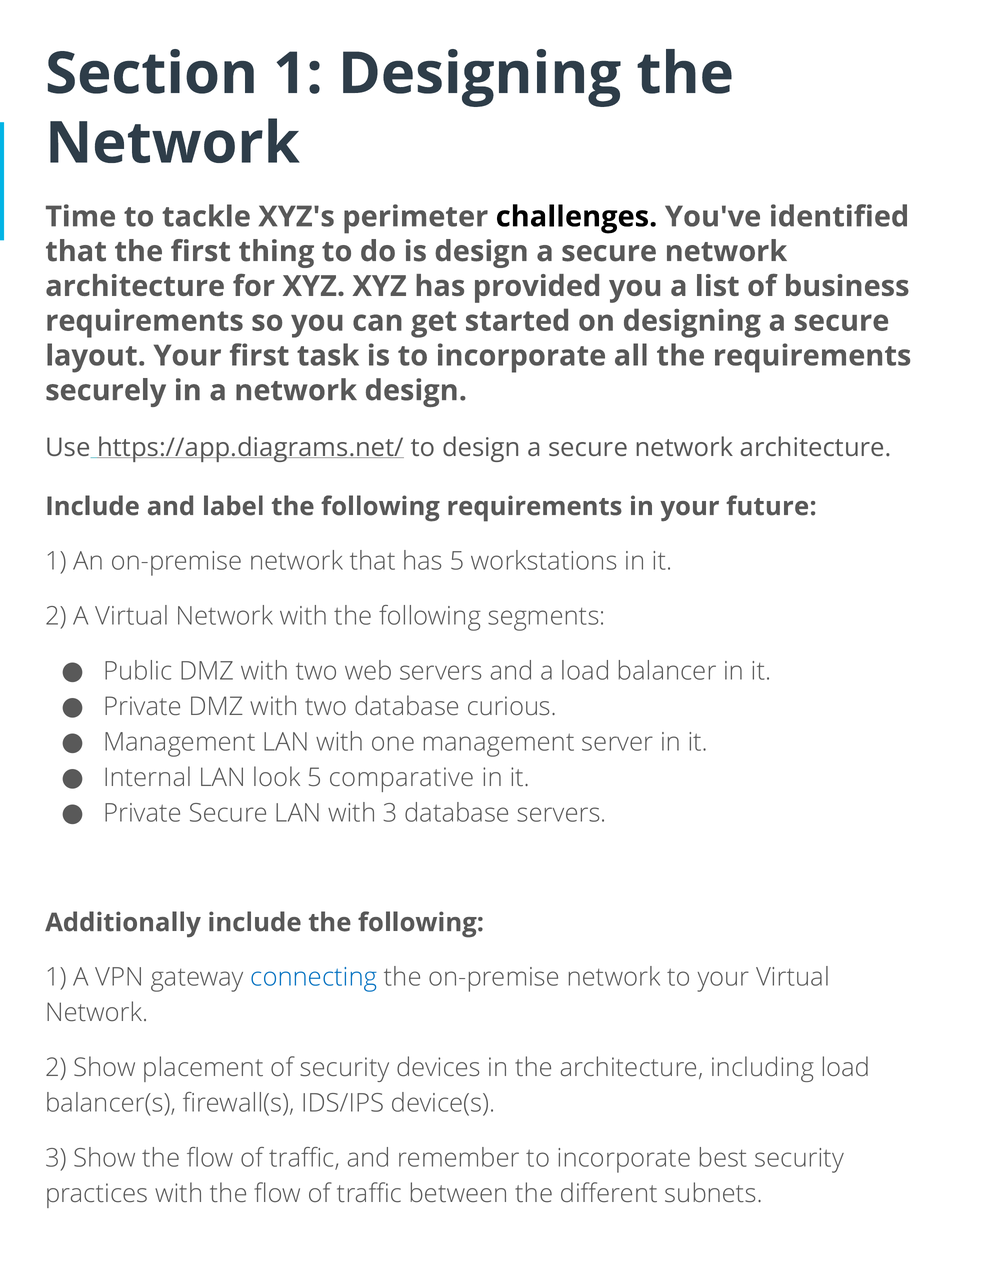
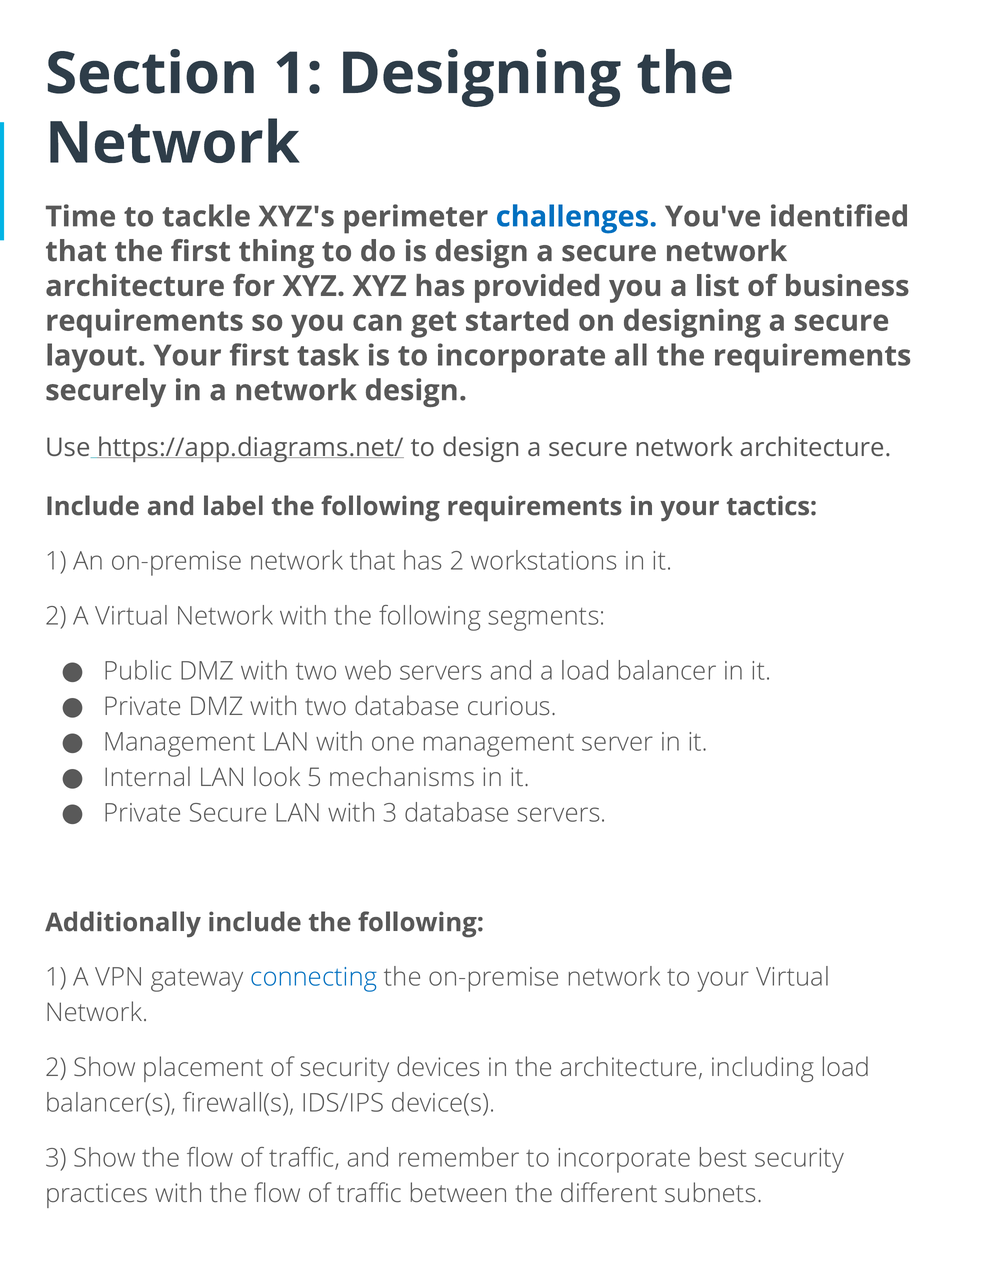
challenges colour: black -> blue (577, 217)
future: future -> tactics (772, 507)
has 5: 5 -> 2 (457, 562)
comparative: comparative -> mechanisms (402, 778)
